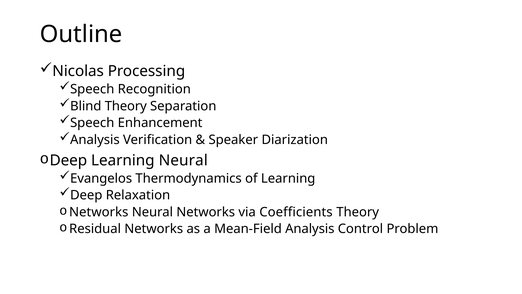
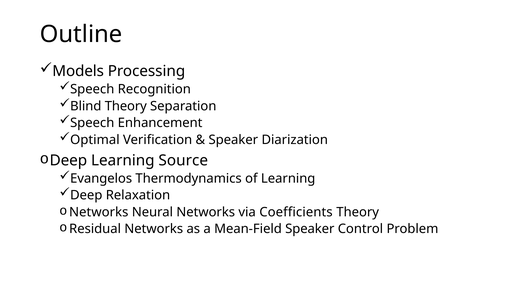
Nicolas: Nicolas -> Models (78, 71)
Analysis: Analysis -> Optimal (95, 140)
Learning Neural: Neural -> Source (183, 160)
Mean-Field Analysis: Analysis -> Speaker (310, 229)
